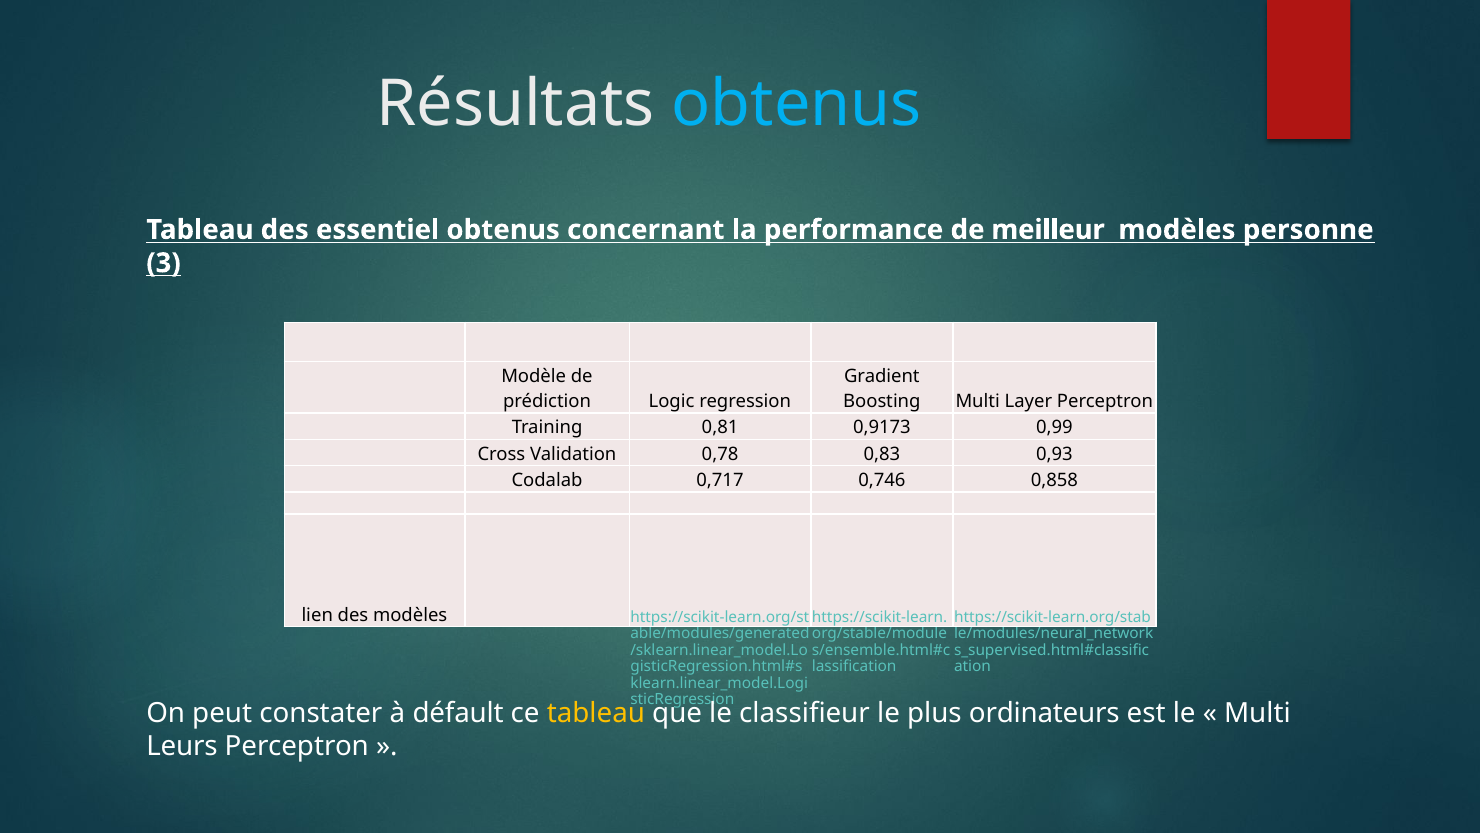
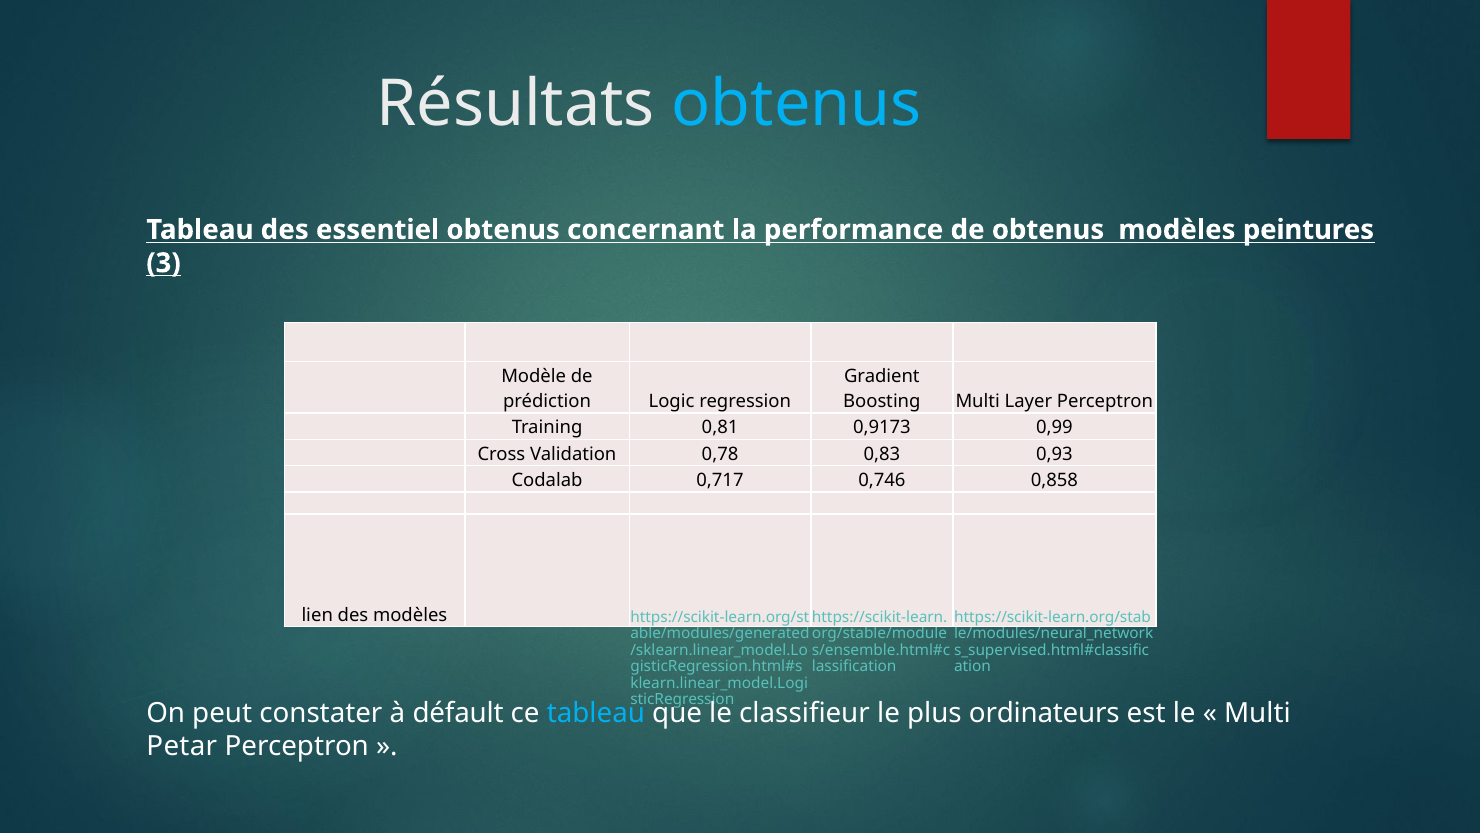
de meilleur: meilleur -> obtenus (1048, 230)
personne: personne -> peintures (1308, 230)
tableau colour: yellow -> light blue (596, 713)
Leurs: Leurs -> Petar (182, 746)
